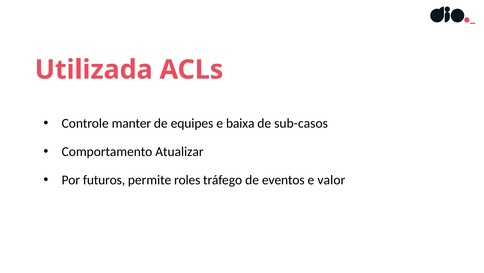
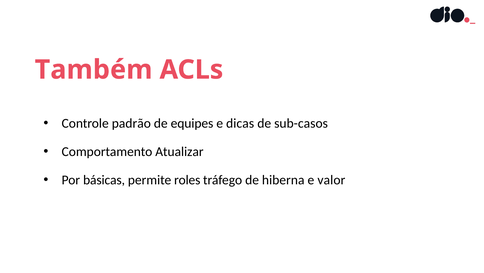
Utilizada: Utilizada -> Também (94, 70)
manter: manter -> padrão (131, 123)
baixa: baixa -> dicas (240, 123)
futuros: futuros -> básicas (104, 180)
eventos: eventos -> hiberna (283, 180)
